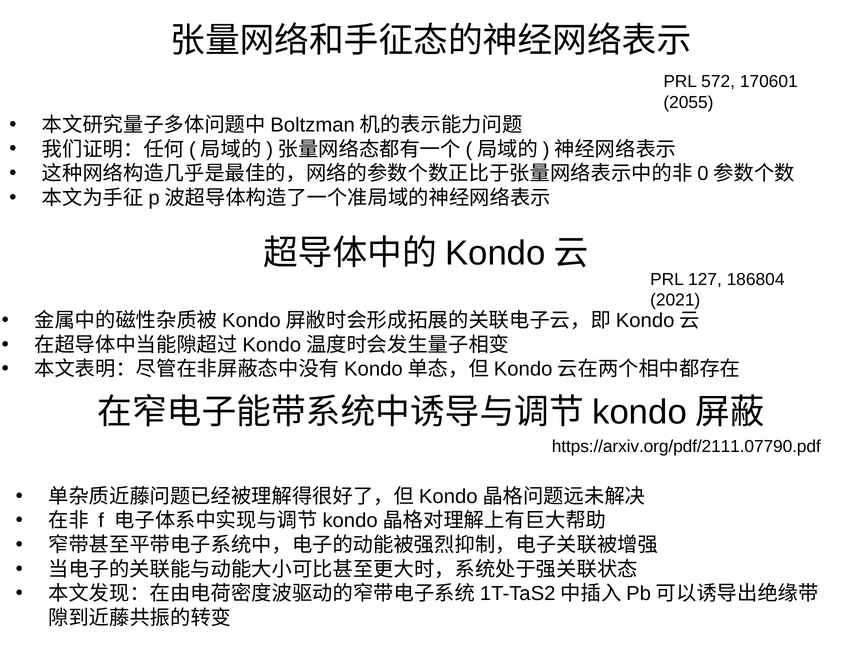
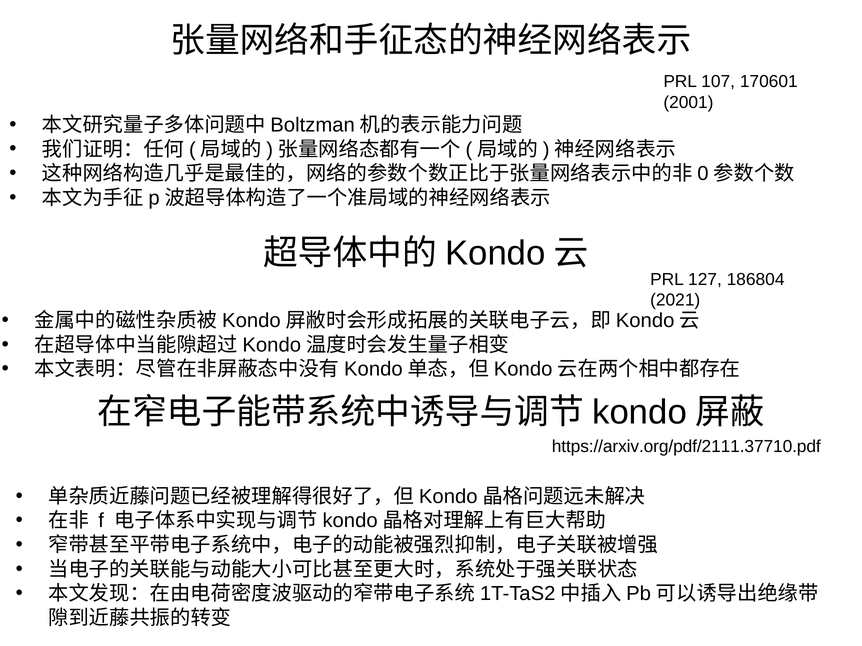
572: 572 -> 107 (718, 82)
2055: 2055 -> 2001 (688, 102)
https://arxiv.org/pdf/2111.07790.pdf: https://arxiv.org/pdf/2111.07790.pdf -> https://arxiv.org/pdf/2111.37710.pdf (686, 447)
